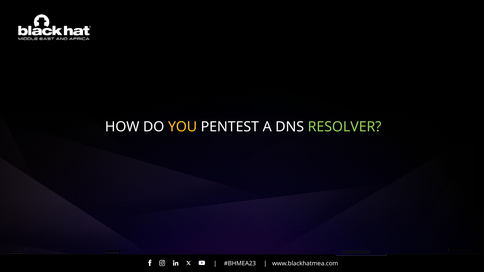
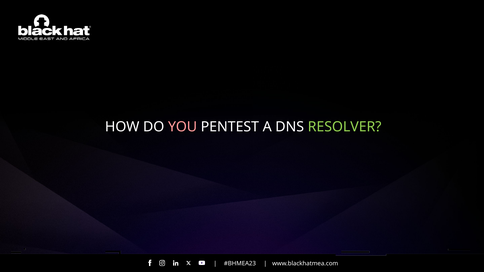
YOU colour: yellow -> pink (183, 127)
